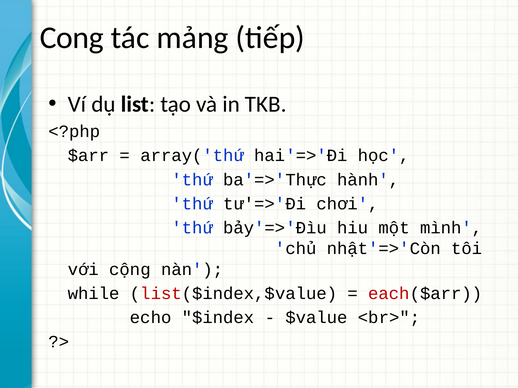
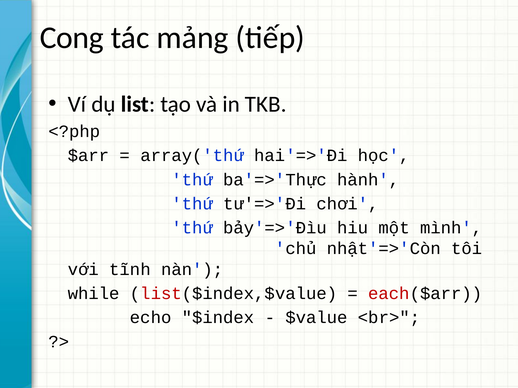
cộng: cộng -> tĩnh (130, 270)
